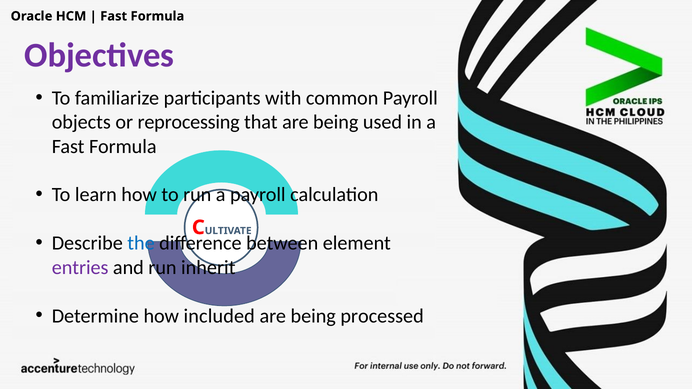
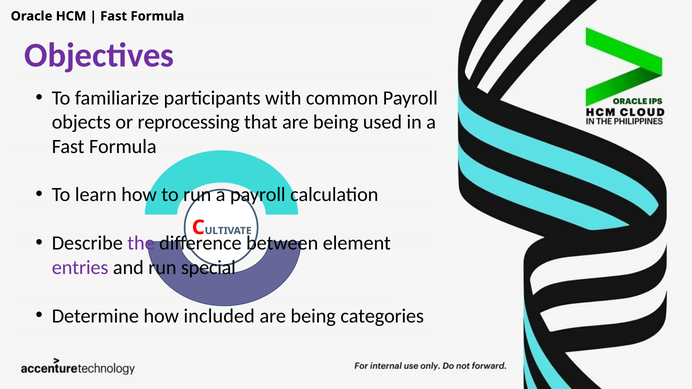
the colour: blue -> purple (141, 243)
inherit: inherit -> special (208, 268)
processed: processed -> categories (382, 316)
